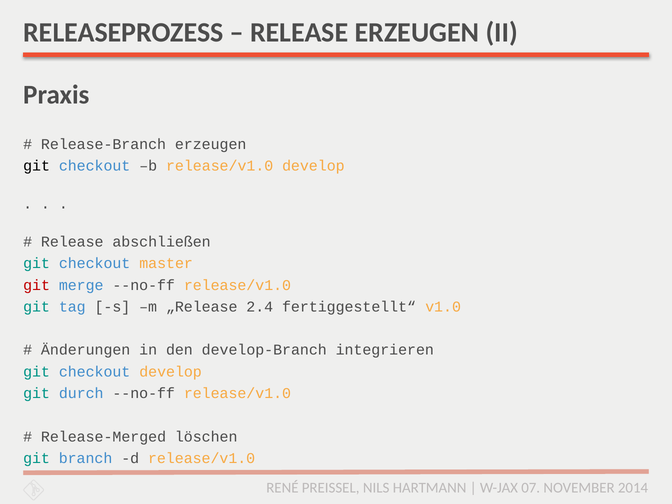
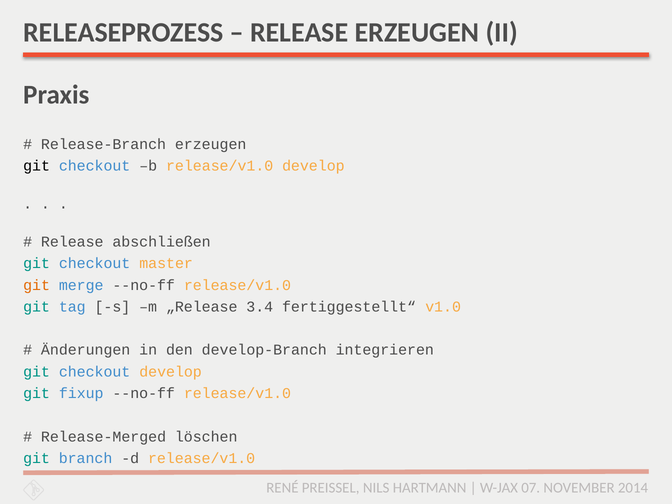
git colour: red -> orange (37, 285)
2.4: 2.4 -> 3.4 (260, 307)
durch: durch -> fixup (81, 393)
